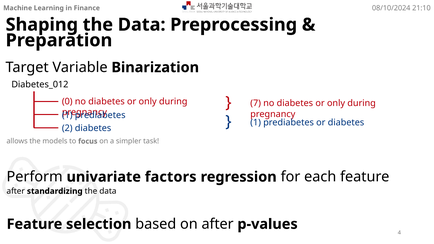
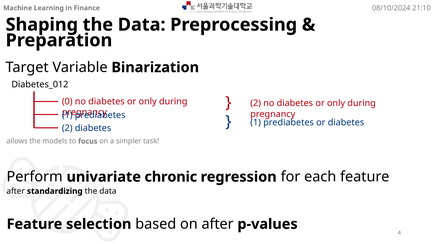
7: 7 -> 2 (256, 103)
factors: factors -> chronic (171, 177)
